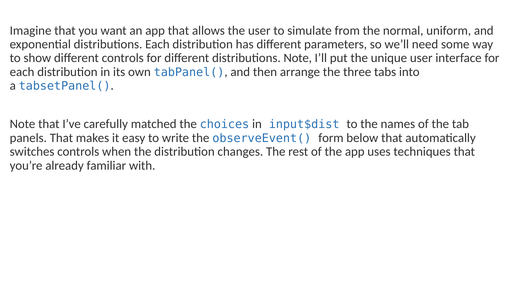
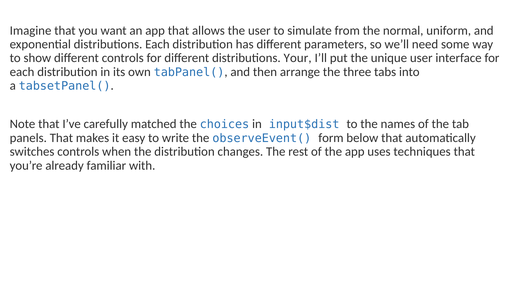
distributions Note: Note -> Your (298, 58)
